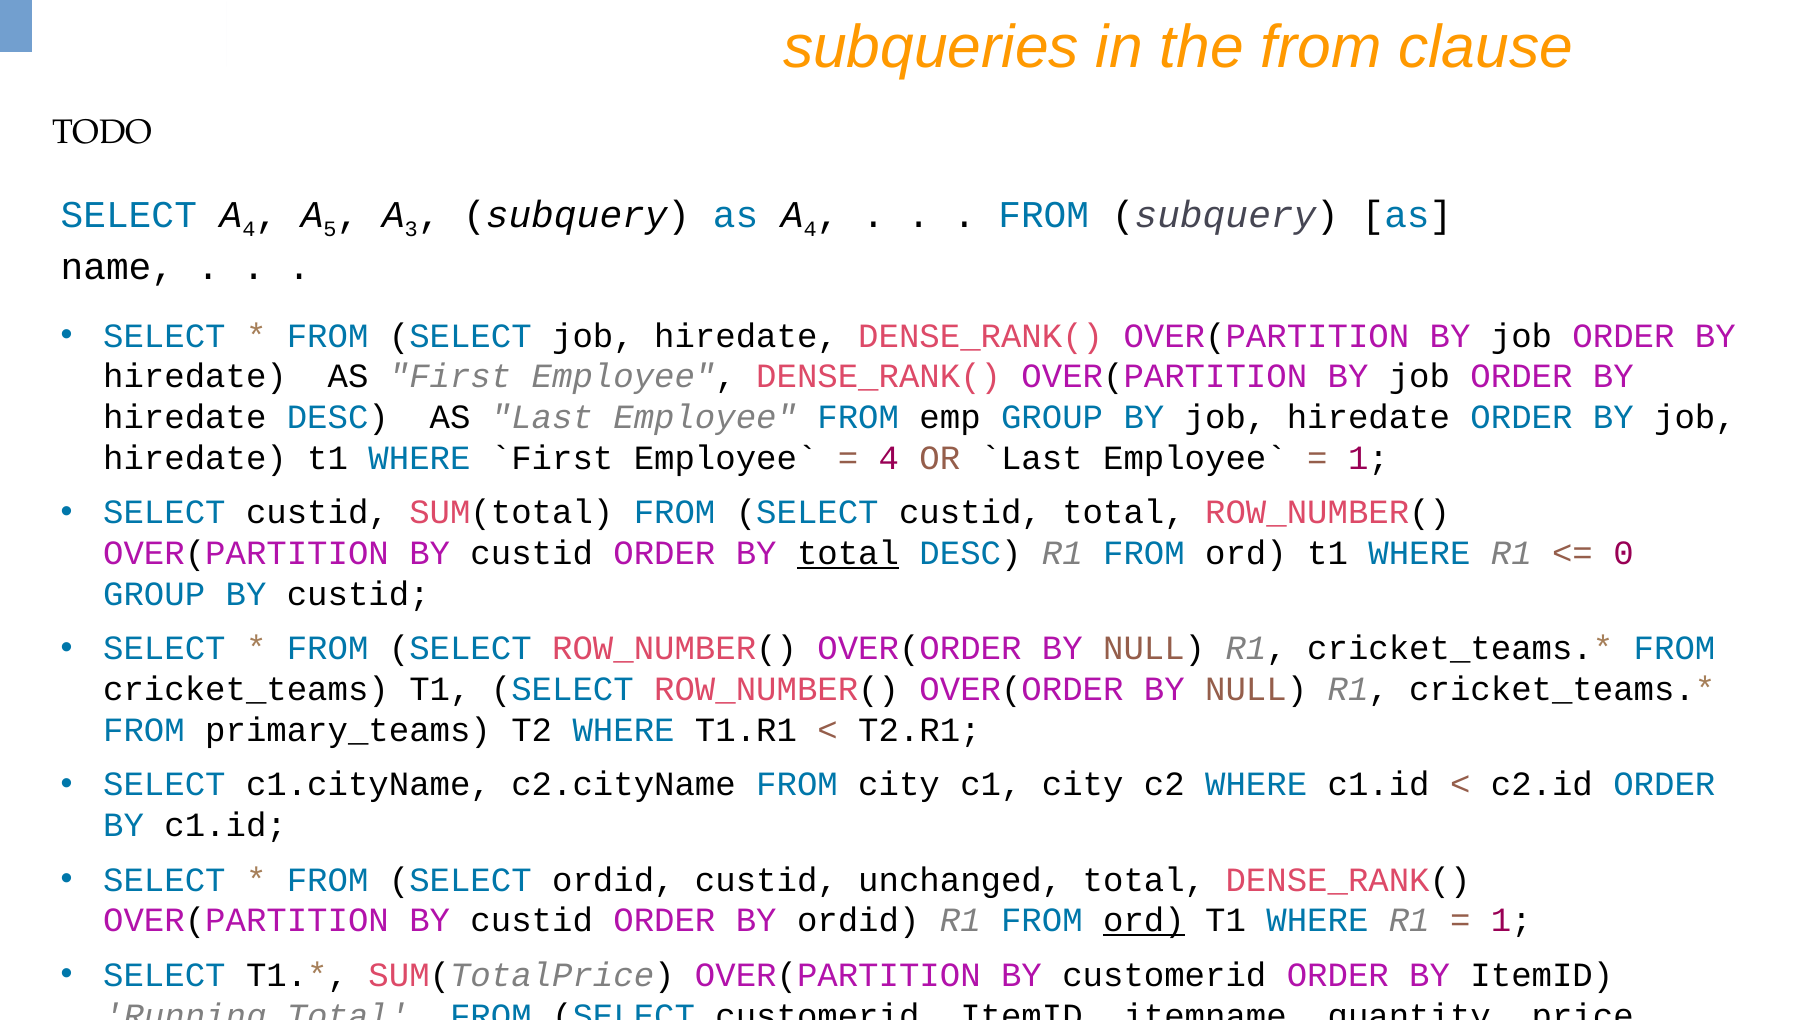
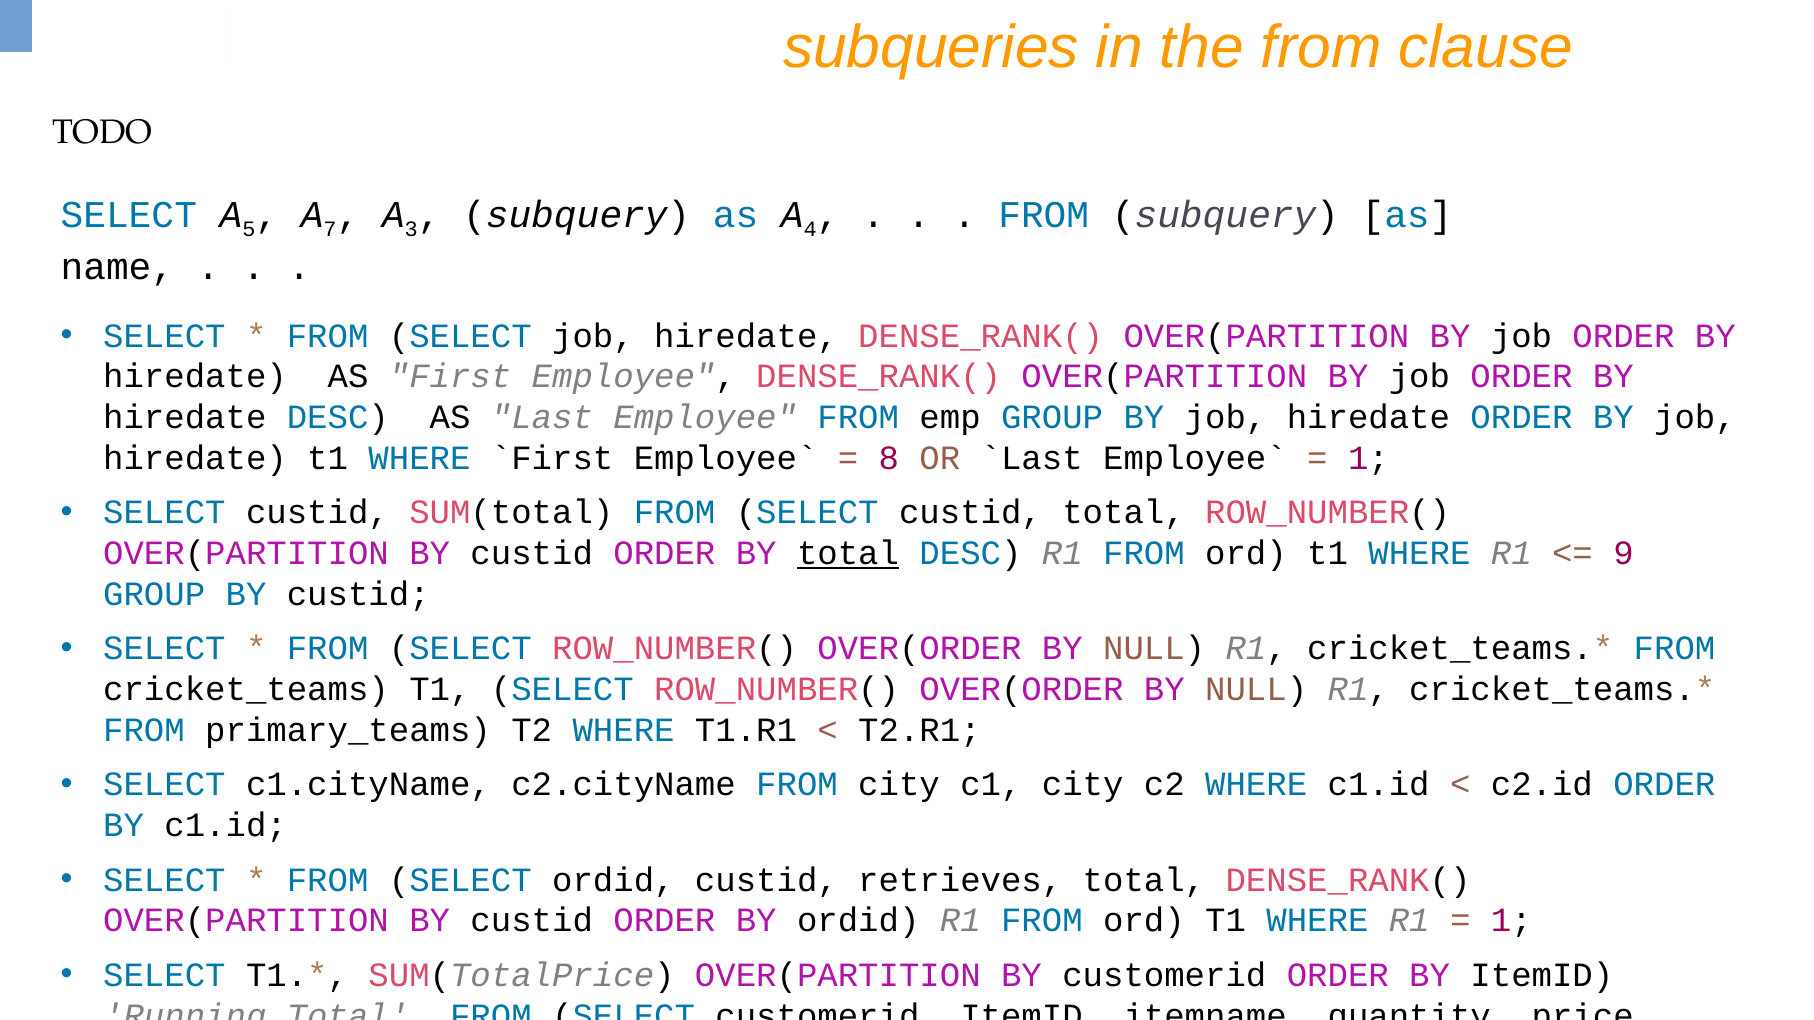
4: 4 -> 5 (249, 230)
5: 5 -> 7 (330, 230)
4: 4 -> 8 (889, 459)
0: 0 -> 9 (1624, 554)
unchanged: unchanged -> retrieves (960, 880)
ord underline: present -> none (1144, 921)
